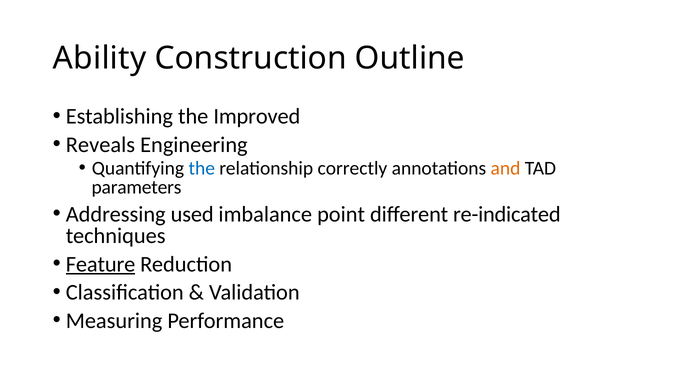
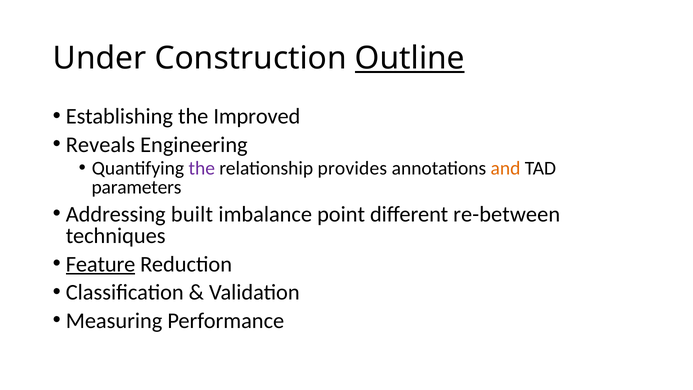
Ability: Ability -> Under (100, 58)
Outline underline: none -> present (410, 58)
the colour: blue -> purple (202, 168)
correctly: correctly -> provides (352, 168)
used: used -> built (192, 214)
re-indicated: re-indicated -> re-between (507, 214)
